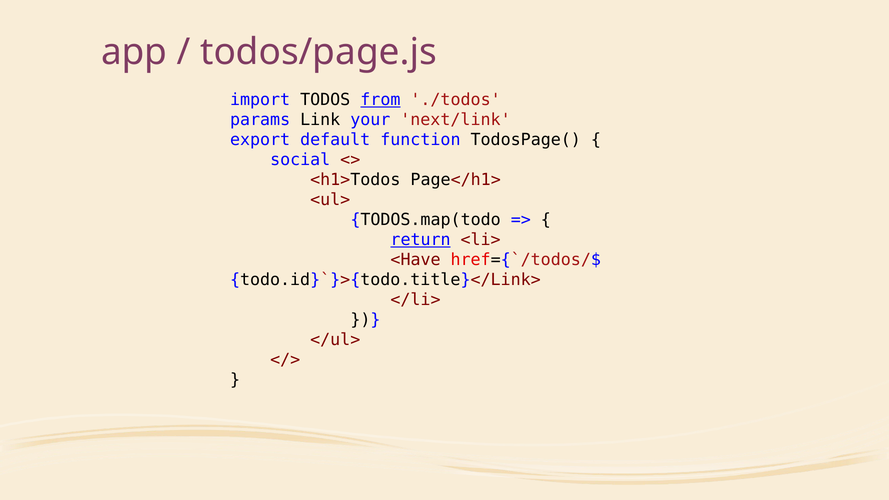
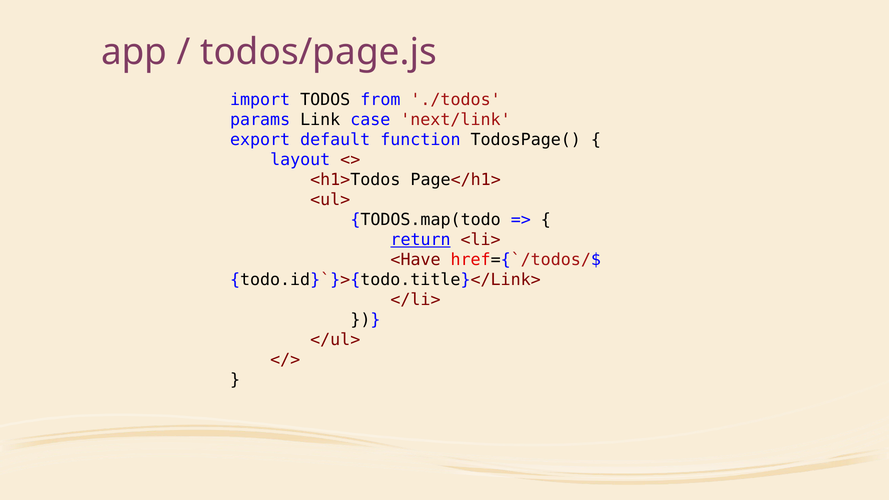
from underline: present -> none (380, 100)
your: your -> case (370, 120)
social: social -> layout (300, 160)
